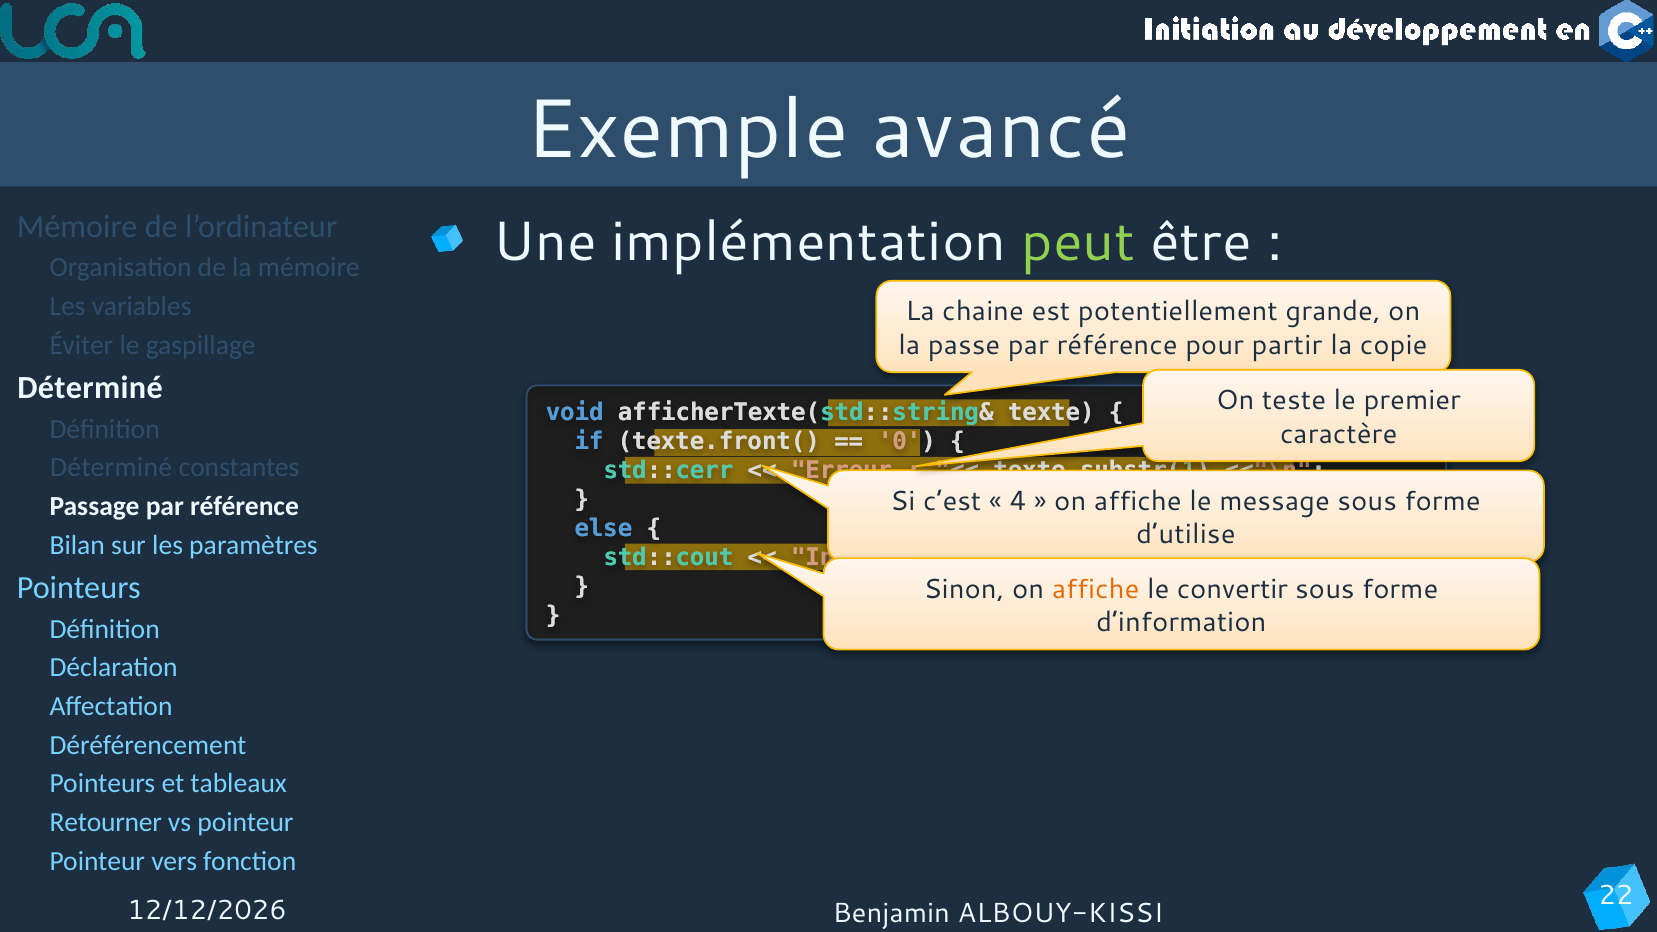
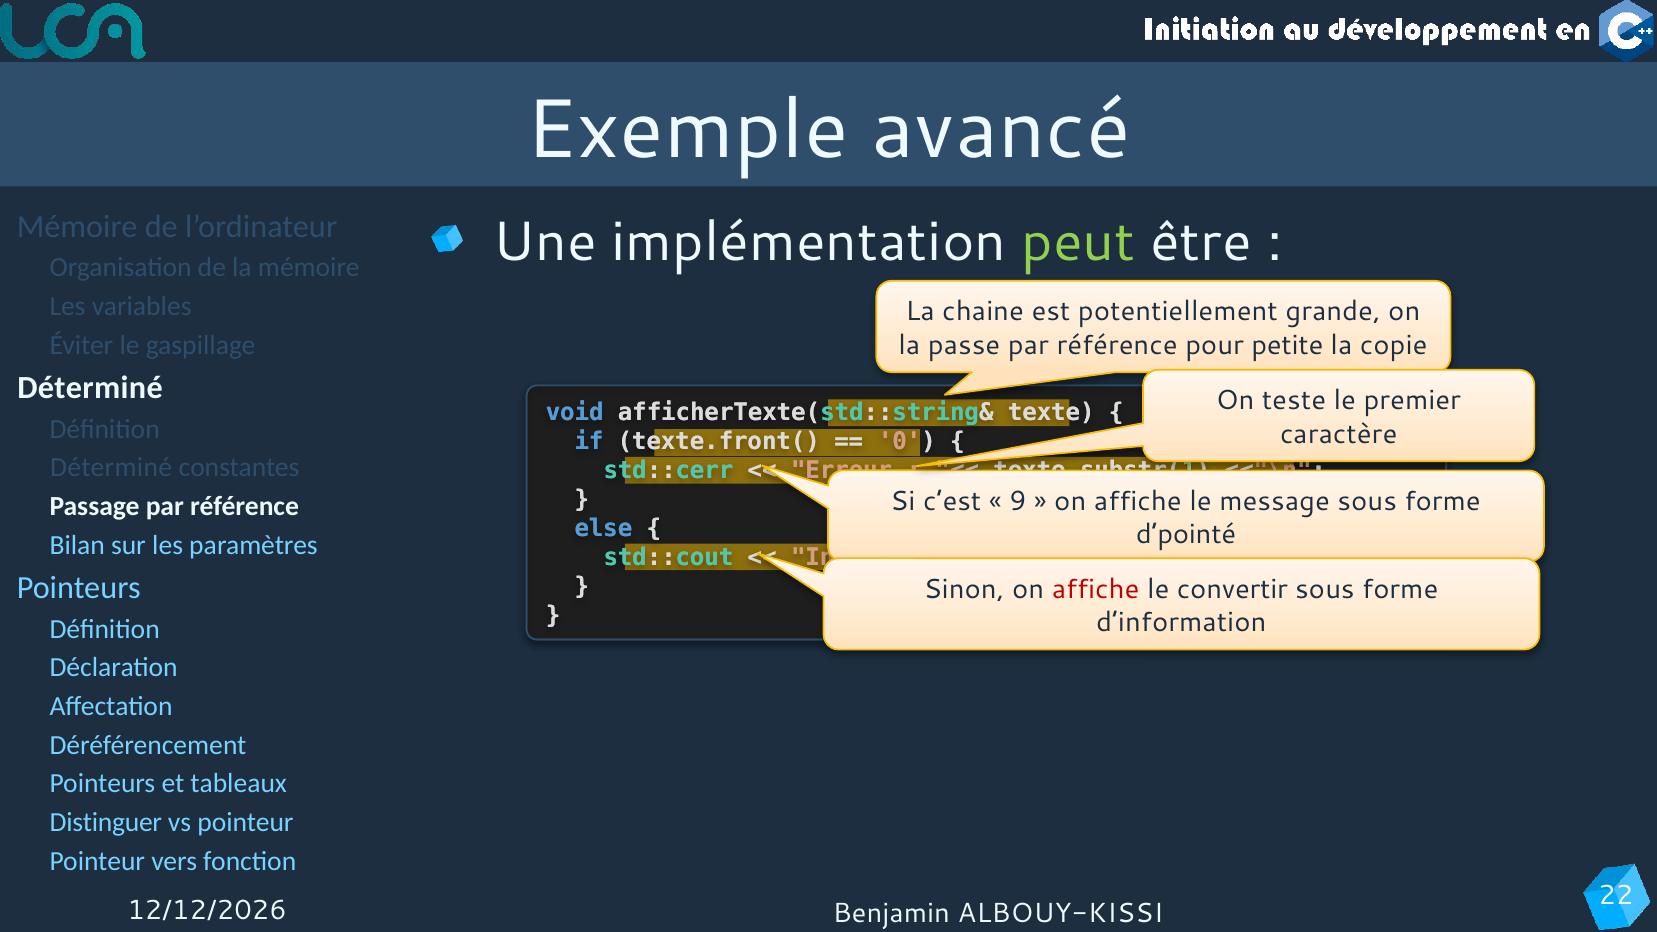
partir: partir -> petite (1287, 345)
4: 4 -> 9 (1018, 501)
d’utilise: d’utilise -> d’pointé (1186, 535)
affiche colour: orange -> red (1096, 589)
Retourner: Retourner -> Distinguer (106, 822)
